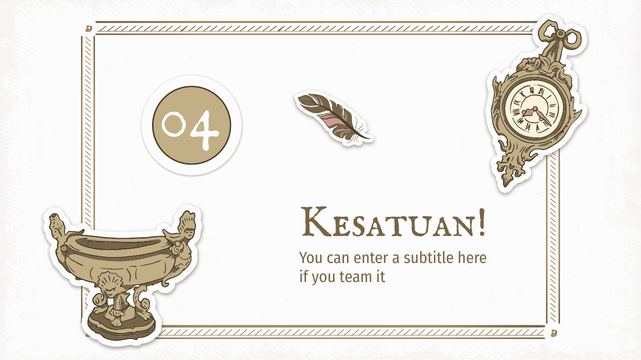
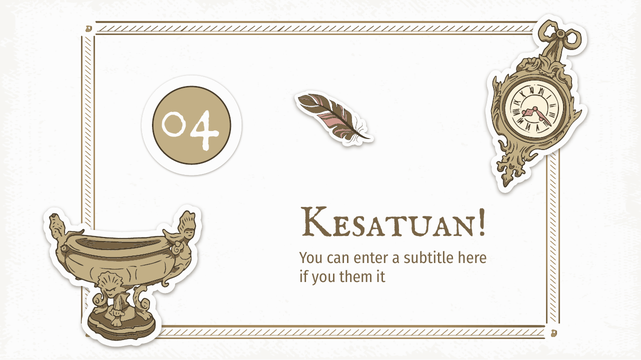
team: team -> them (356, 277)
